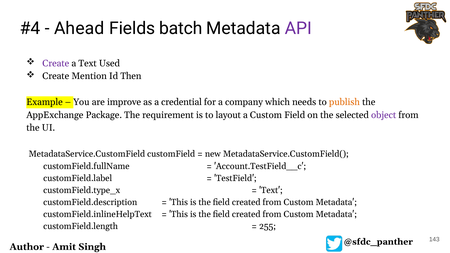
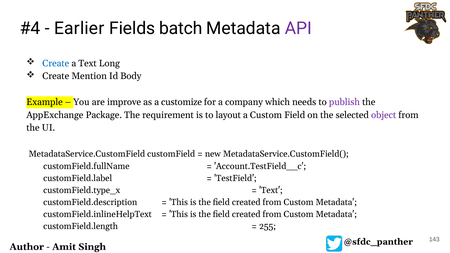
Ahead: Ahead -> Earlier (79, 28)
Create colour: purple -> blue (56, 63)
Used: Used -> Long (109, 63)
Then: Then -> Body (131, 76)
credential: credential -> customize (182, 102)
publish colour: orange -> purple (344, 102)
